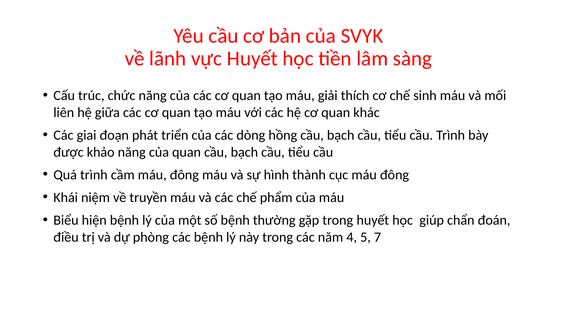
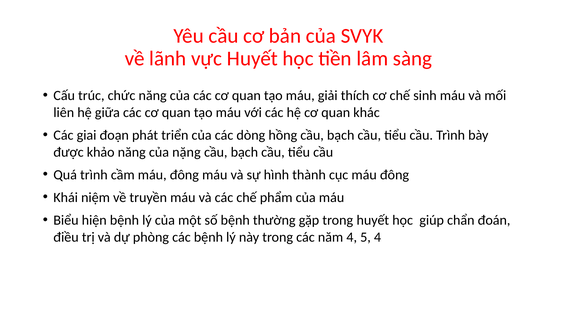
của quan: quan -> nặng (186, 152)
5 7: 7 -> 4 (377, 237)
